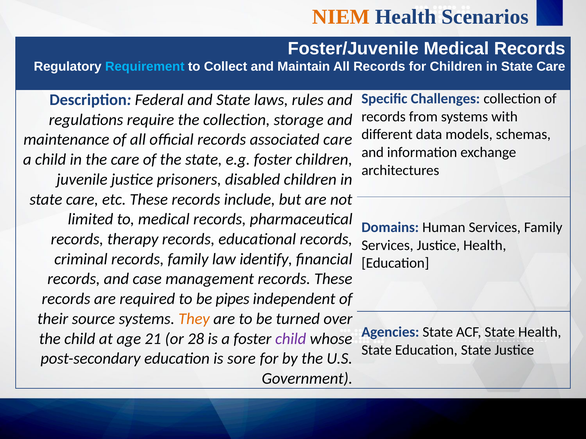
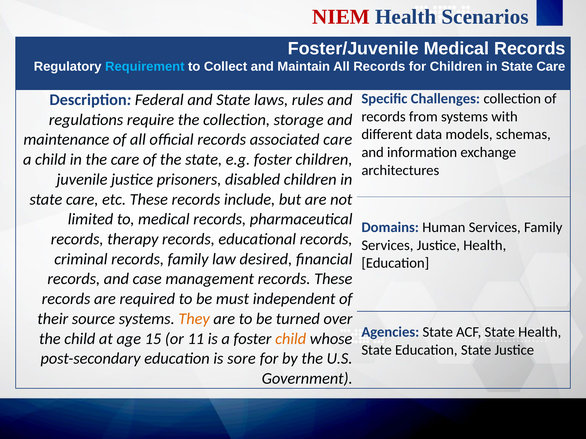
NIEM colour: orange -> red (341, 17)
identify: identify -> desired (266, 259)
pipes: pipes -> must (232, 299)
21: 21 -> 15 (153, 339)
28: 28 -> 11 (196, 339)
child colour: purple -> orange (291, 339)
